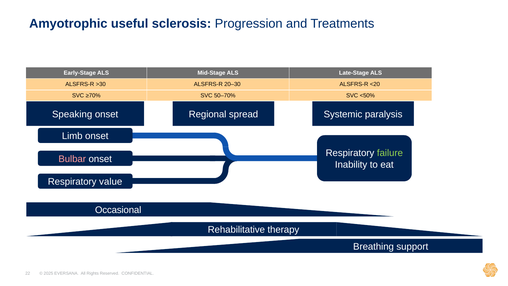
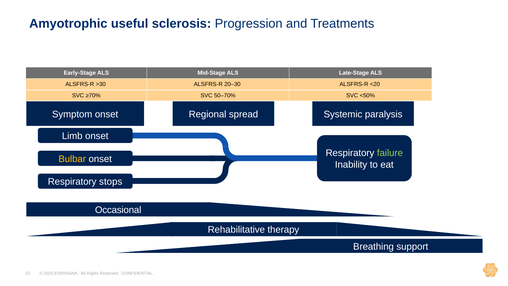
Speaking: Speaking -> Symptom (72, 114)
Bulbar colour: pink -> yellow (72, 159)
value: value -> stops (111, 182)
